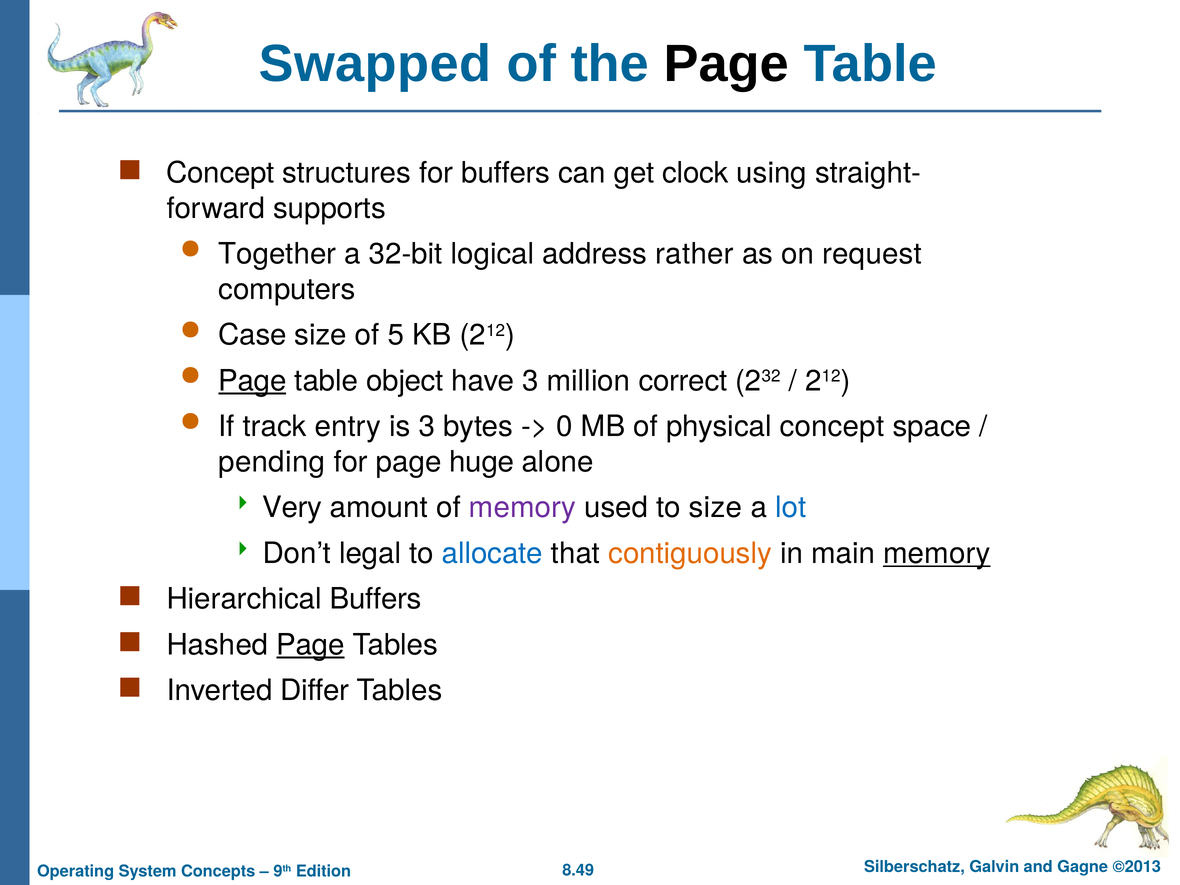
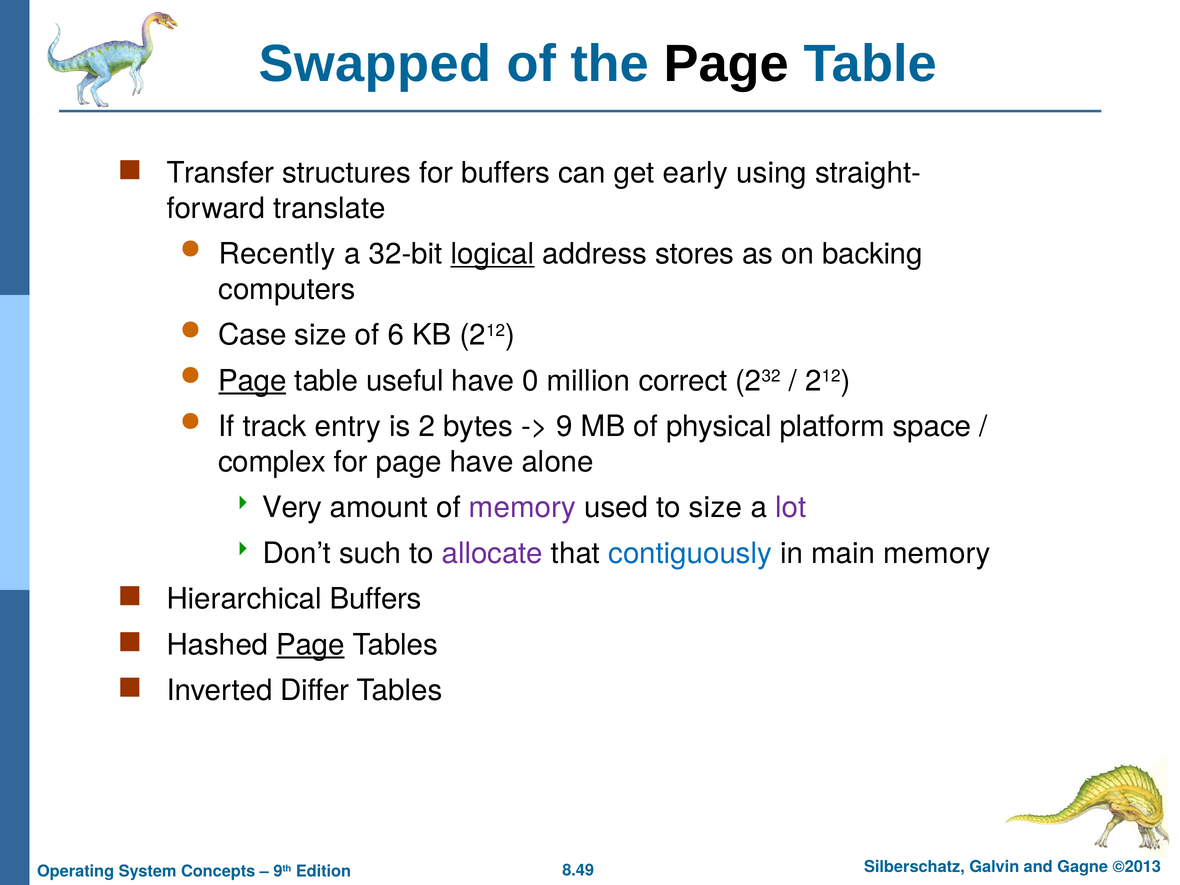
Concept: Concept -> Transfer (220, 173)
clock: clock -> early (695, 173)
supports: supports -> translate (330, 208)
Together: Together -> Recently (277, 254)
logical underline: none -> present (493, 254)
rather: rather -> stores (695, 254)
request: request -> backing (872, 254)
5: 5 -> 6 (396, 335)
object: object -> useful (405, 381)
have 3: 3 -> 0 (530, 381)
is 3: 3 -> 2 (427, 427)
0: 0 -> 9 (564, 427)
physical concept: concept -> platform (832, 427)
pending: pending -> complex (272, 462)
page huge: huge -> have (482, 462)
lot colour: blue -> purple (791, 508)
legal: legal -> such (370, 553)
allocate colour: blue -> purple (492, 553)
contiguously colour: orange -> blue (690, 553)
memory underline: present -> none (937, 553)
